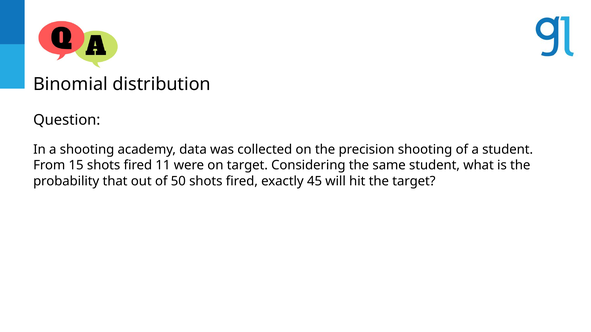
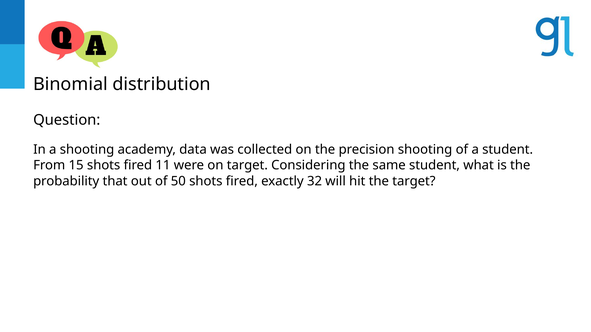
45: 45 -> 32 (315, 181)
